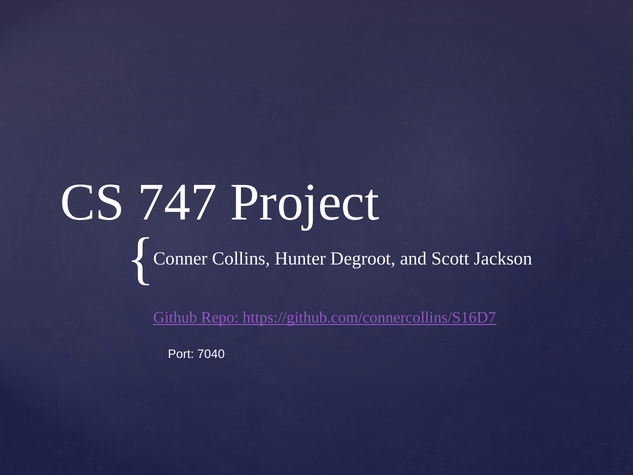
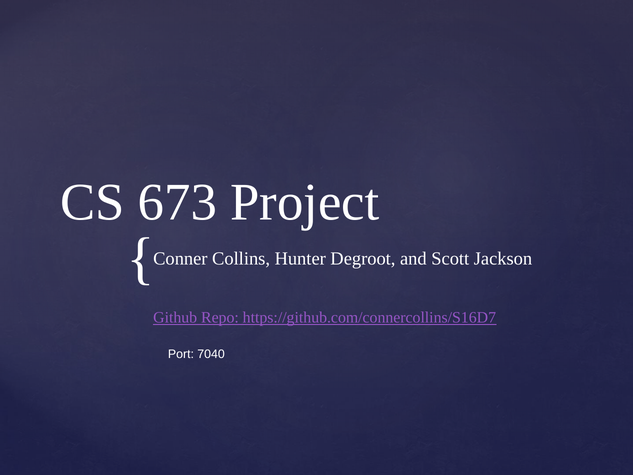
747: 747 -> 673 (177, 202)
